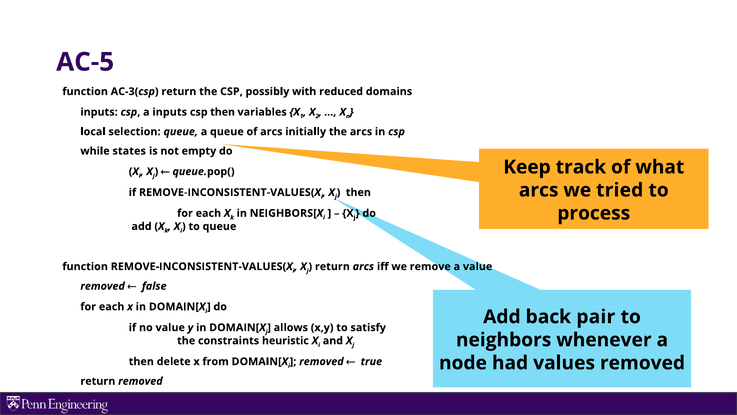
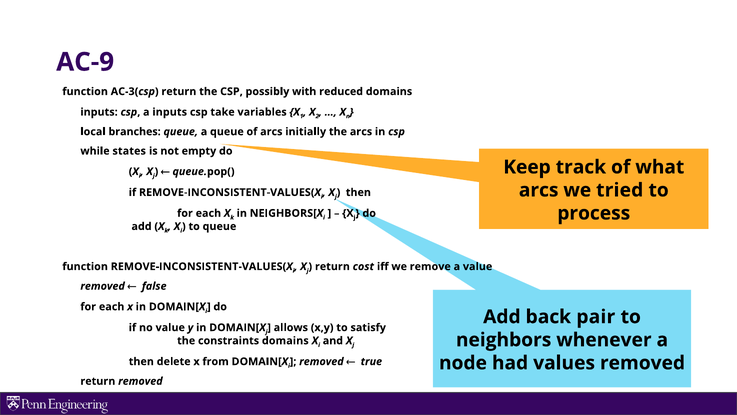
AC-5: AC-5 -> AC-9 (85, 62)
csp then: then -> take (223, 112)
selection: selection -> branches (135, 132)
return arcs: arcs -> cost (363, 266)
constraints heuristic: heuristic -> domains (285, 340)
